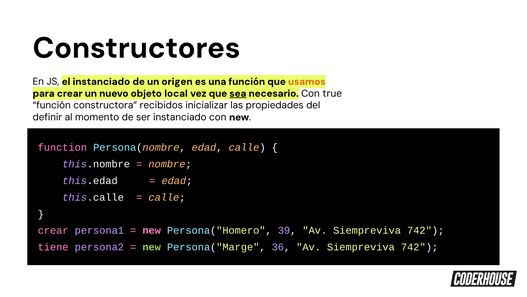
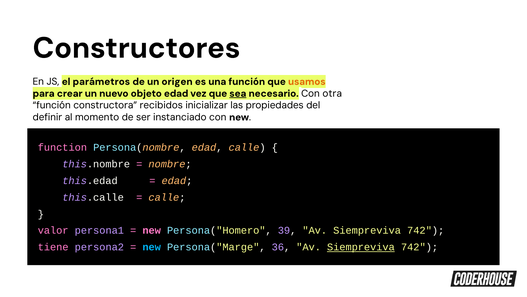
el instanciado: instanciado -> parámetros (101, 81)
objeto local: local -> edad (176, 93)
true: true -> otra (332, 93)
crear: crear -> valor (53, 230)
new colour: light green -> light blue (152, 247)
Siempreviva underline: none -> present (361, 247)
